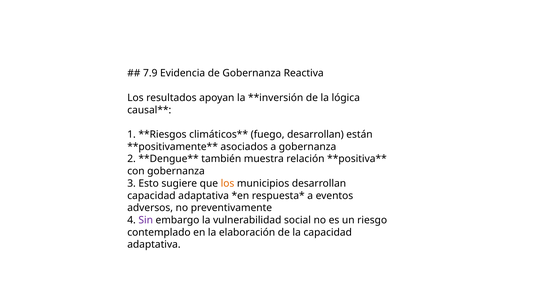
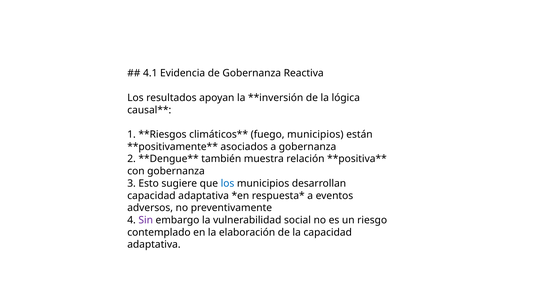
7.9: 7.9 -> 4.1 (150, 73)
fuego desarrollan: desarrollan -> municipios (315, 134)
los colour: orange -> blue (228, 183)
